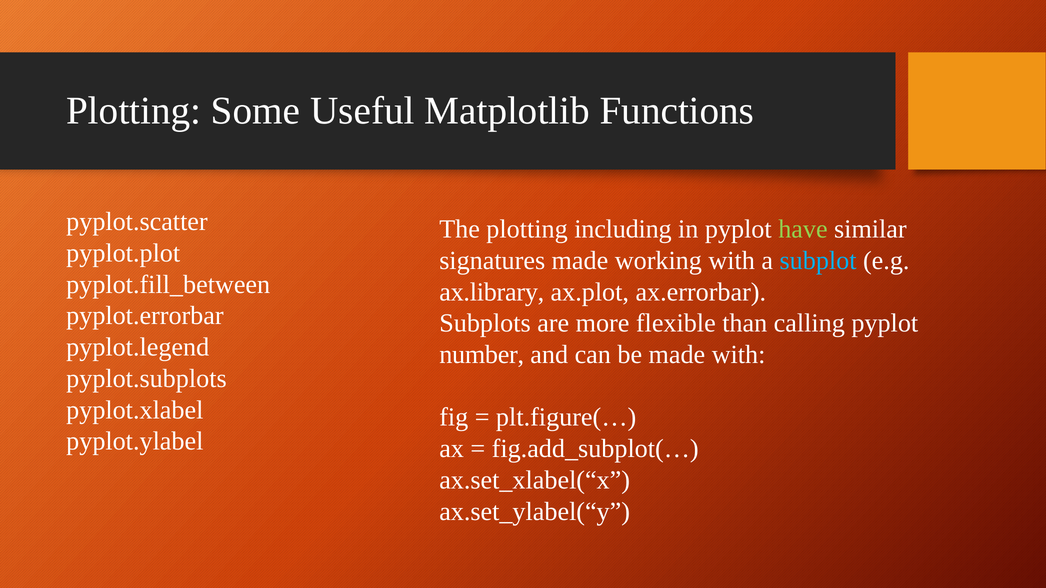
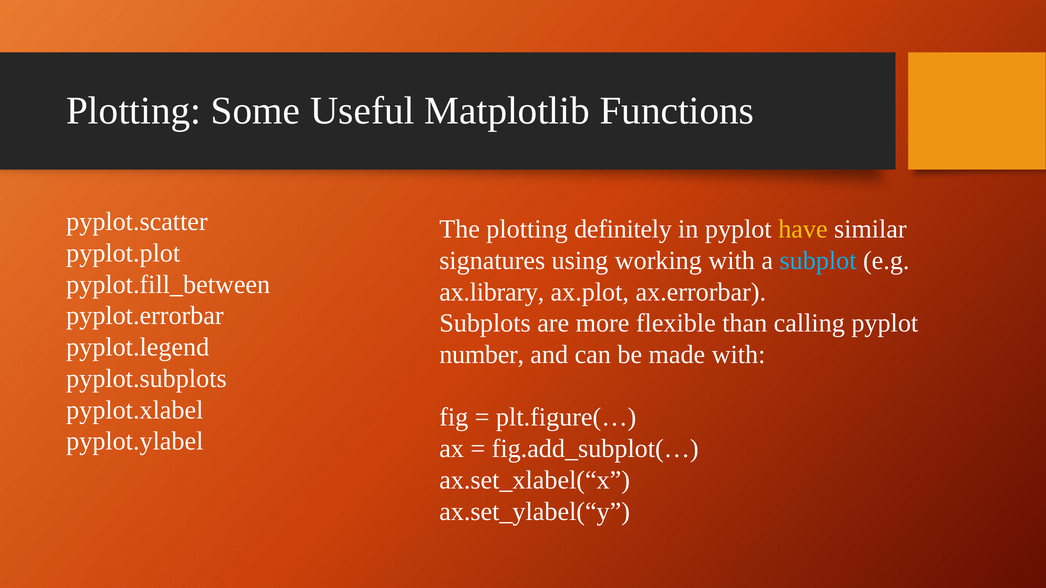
including: including -> definitely (623, 229)
have colour: light green -> yellow (803, 229)
signatures made: made -> using (580, 261)
